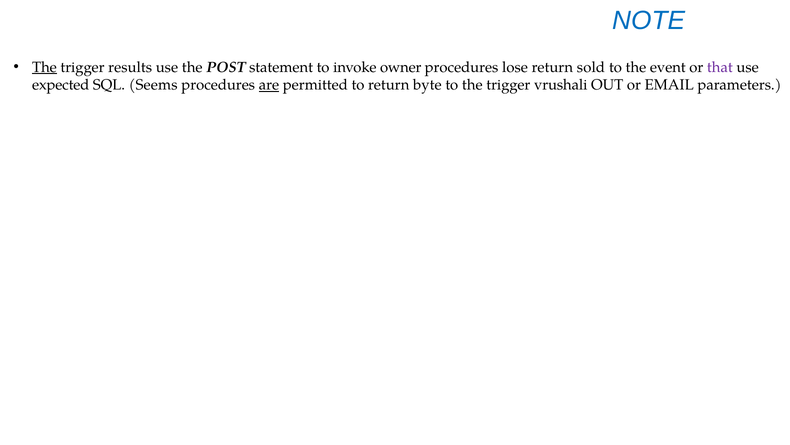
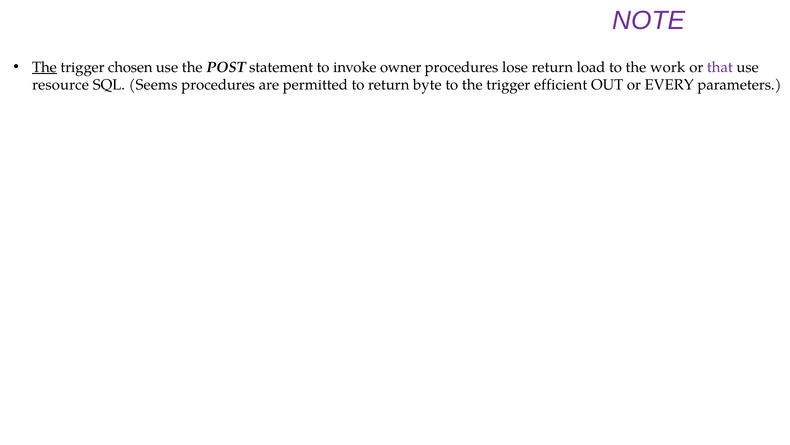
NOTE colour: blue -> purple (649, 21)
results: results -> chosen (130, 67)
sold: sold -> load (591, 67)
event: event -> work (668, 67)
expected: expected -> resource (61, 85)
are underline: present -> none (269, 85)
vrushali: vrushali -> efficient (561, 85)
EMAIL: EMAIL -> EVERY (669, 85)
